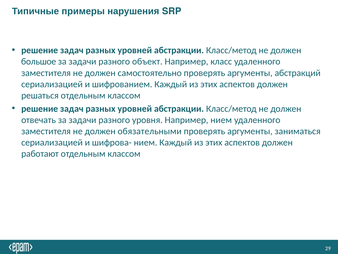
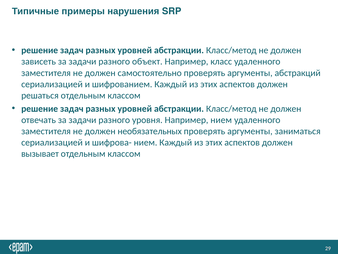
большое: большое -> зависеть (39, 61)
обязательными: обязательными -> необязательных (150, 131)
работают: работают -> вызывает (40, 154)
